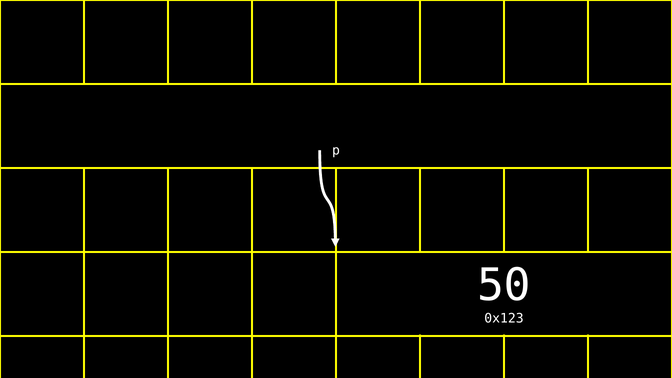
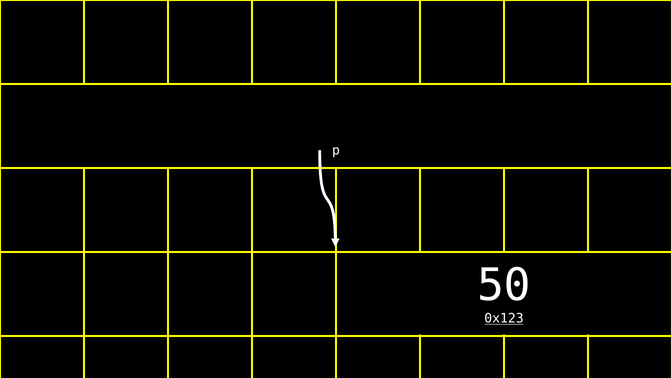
0x123 underline: none -> present (504, 319)
